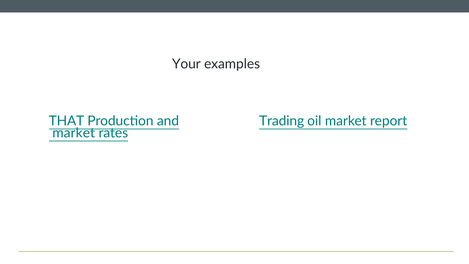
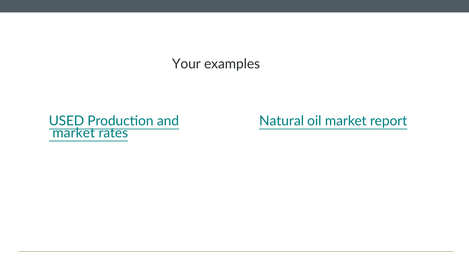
THAT: THAT -> USED (66, 121)
Trading: Trading -> Natural (282, 121)
